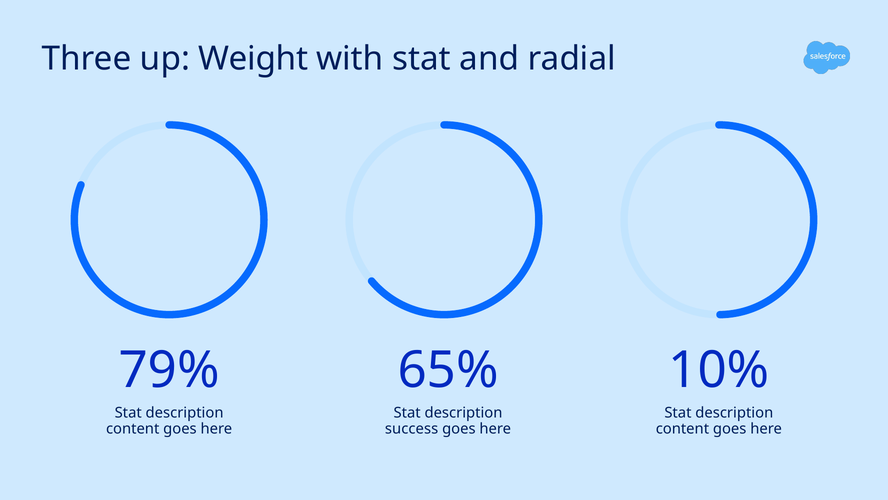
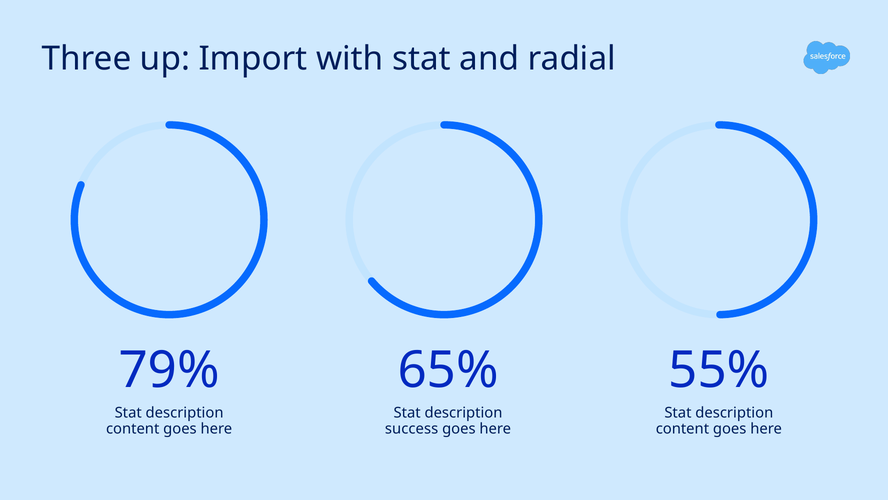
Weight: Weight -> Import (253, 58)
10%: 10% -> 55% (719, 370)
